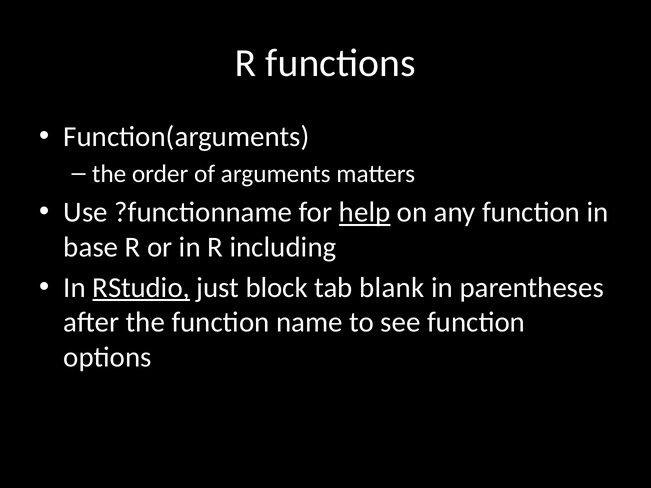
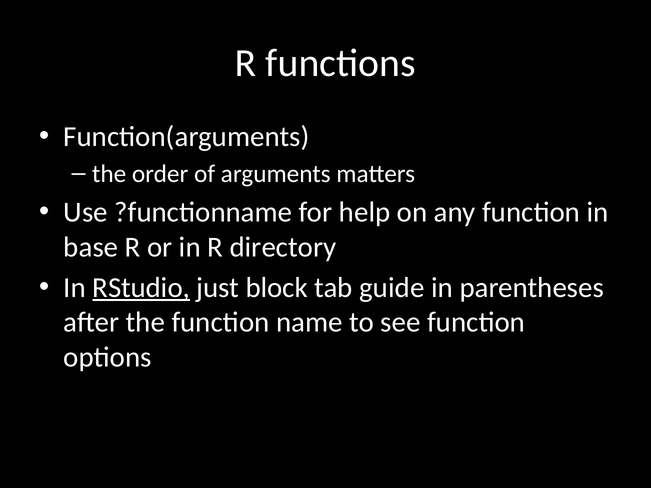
help underline: present -> none (365, 213)
including: including -> directory (283, 247)
blank: blank -> guide (392, 288)
